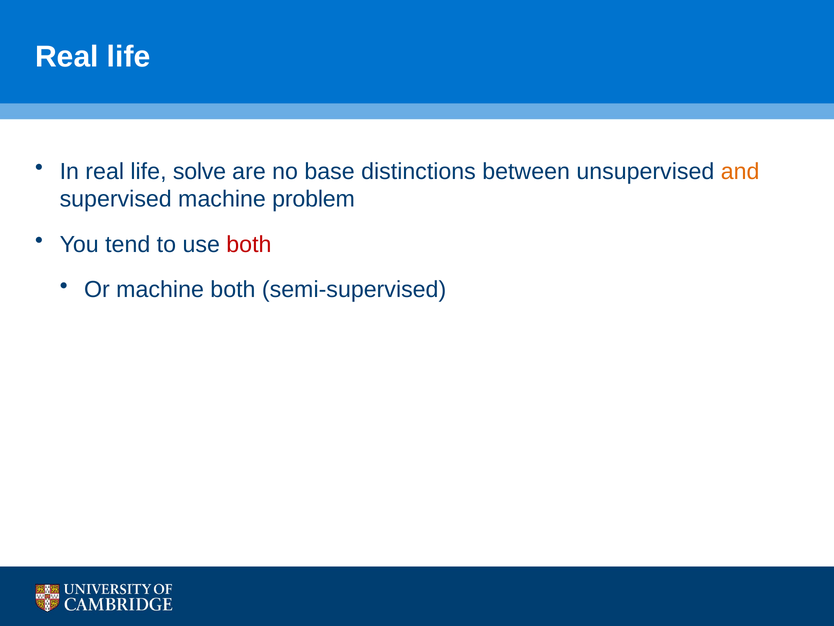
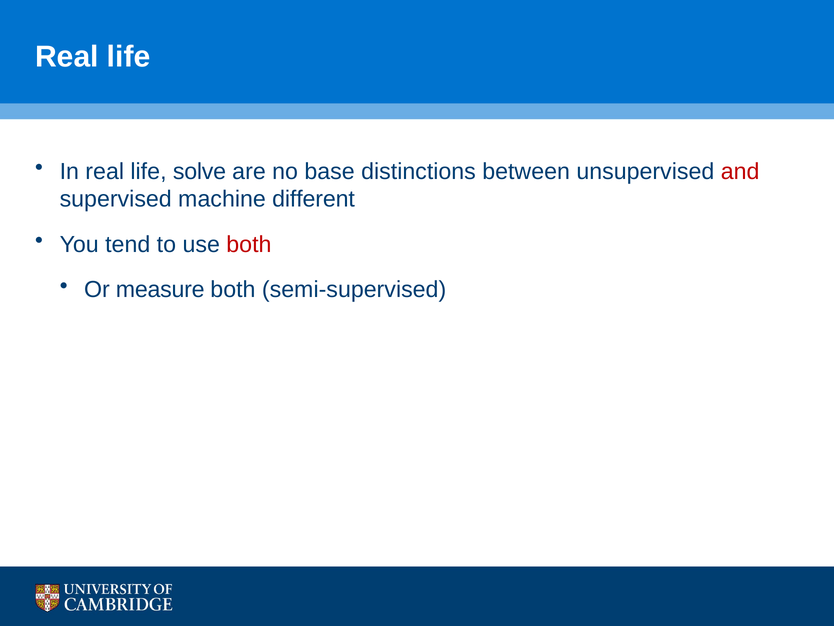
and colour: orange -> red (740, 171)
problem: problem -> different (314, 199)
Or machine: machine -> measure (160, 290)
